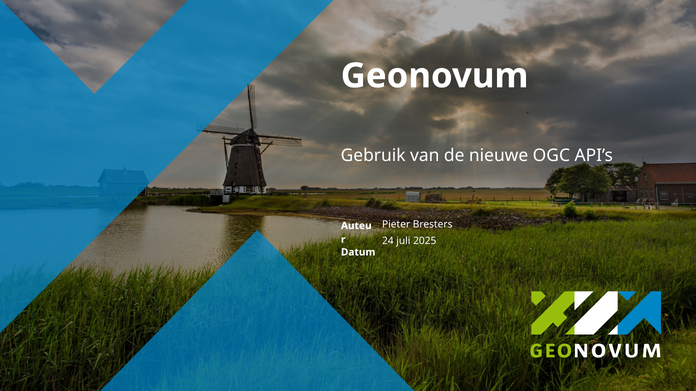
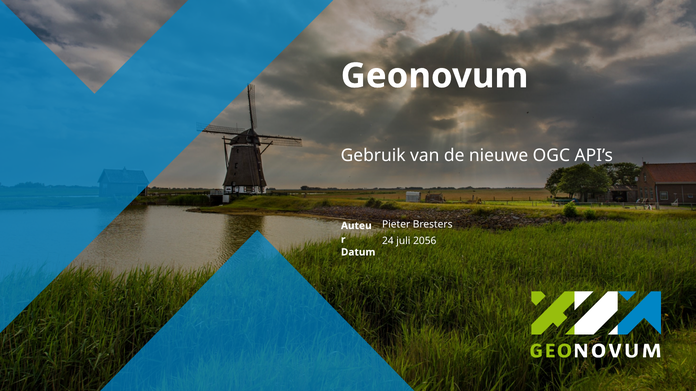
2025: 2025 -> 2056 (425, 241)
